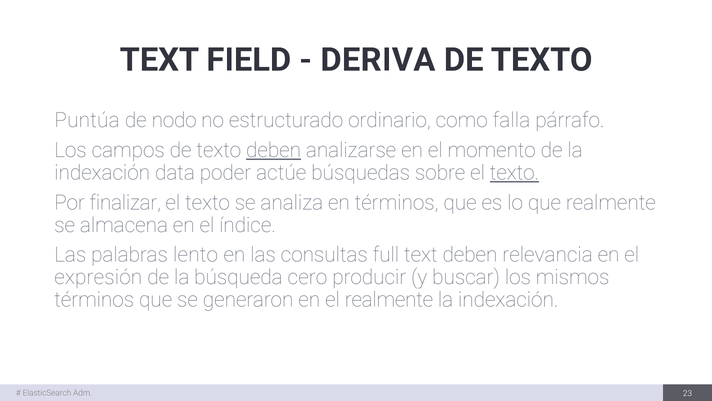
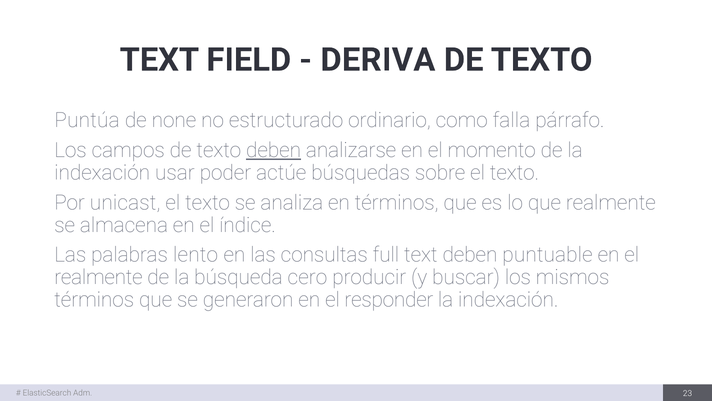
nodo: nodo -> none (174, 120)
data: data -> usar (175, 173)
texto underline: present -> none (514, 173)
finalizar: finalizar -> unicast (125, 203)
relevancia: relevancia -> puntuable (547, 255)
expresión: expresión -> realmente (98, 277)
el realmente: realmente -> responder (389, 300)
